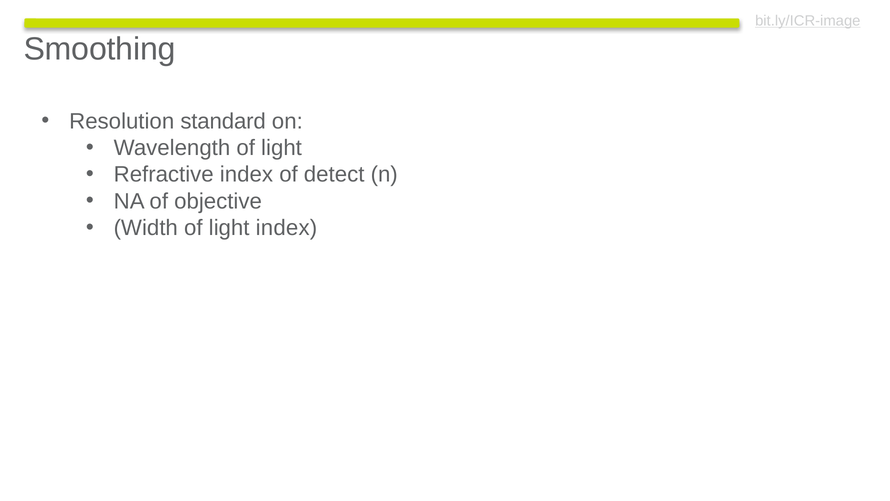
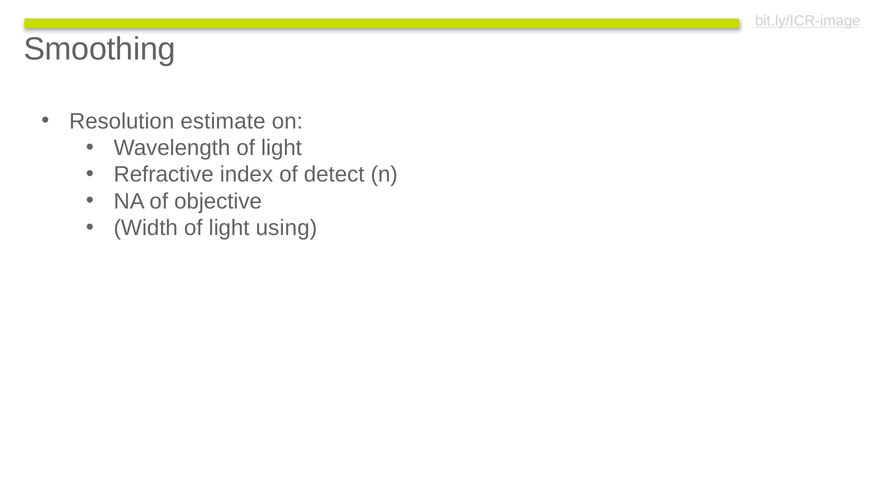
standard: standard -> estimate (223, 121)
light index: index -> using (286, 228)
